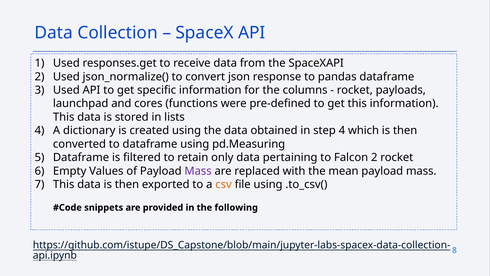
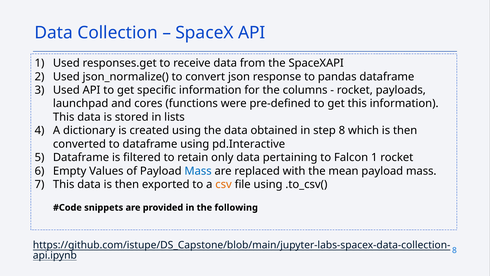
step 4: 4 -> 8 (342, 130)
pd.Measuring: pd.Measuring -> pd.Interactive (249, 144)
Falcon 2: 2 -> 1 (374, 157)
Mass colour: purple -> blue (198, 171)
